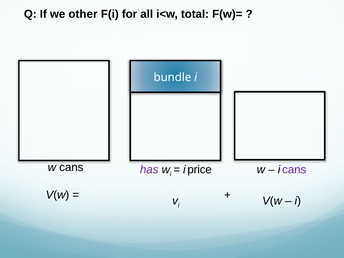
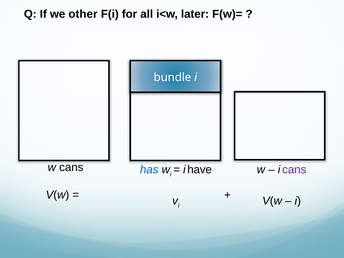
total: total -> later (195, 14)
has colour: purple -> blue (149, 170)
price: price -> have (200, 170)
